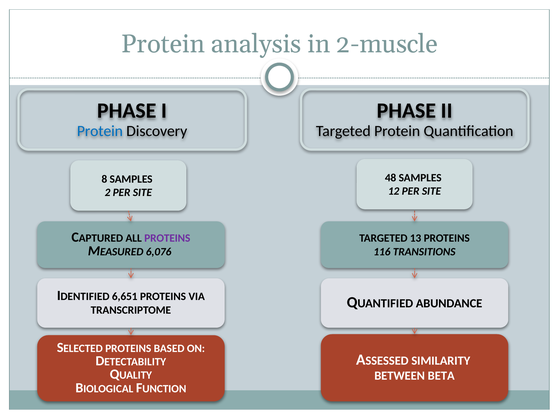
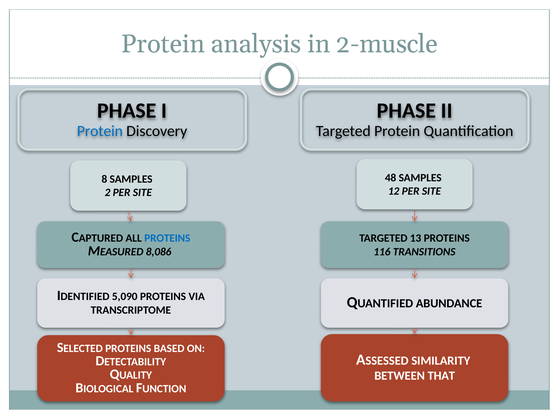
PROTEINS colour: purple -> blue (167, 238)
6,076: 6,076 -> 8,086 (159, 252)
6,651: 6,651 -> 5,090 (125, 297)
BETA: BETA -> THAT (441, 376)
